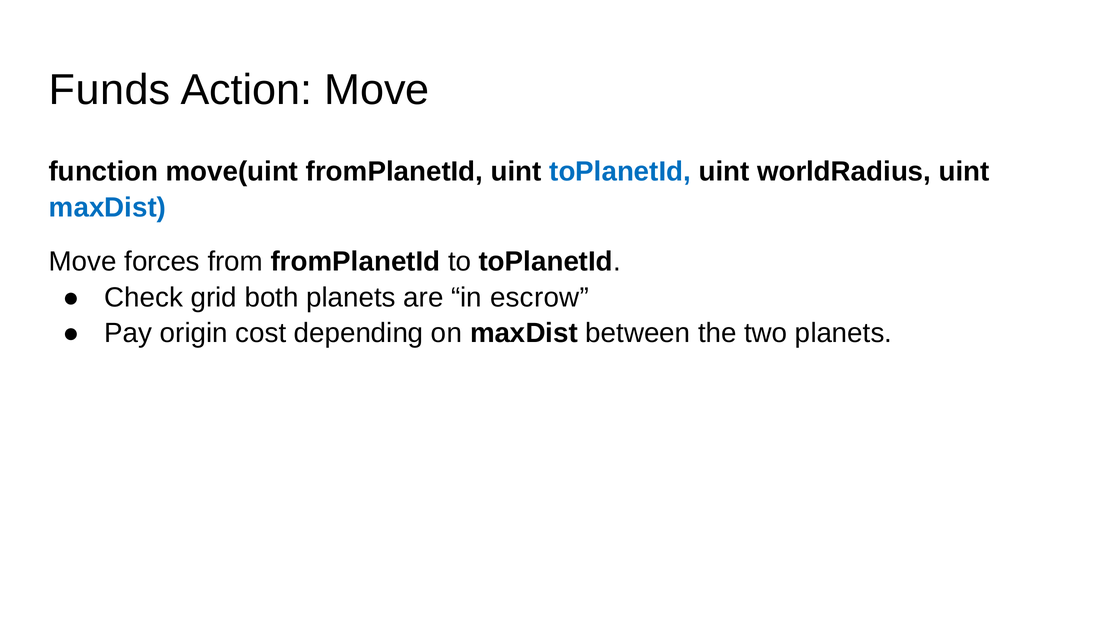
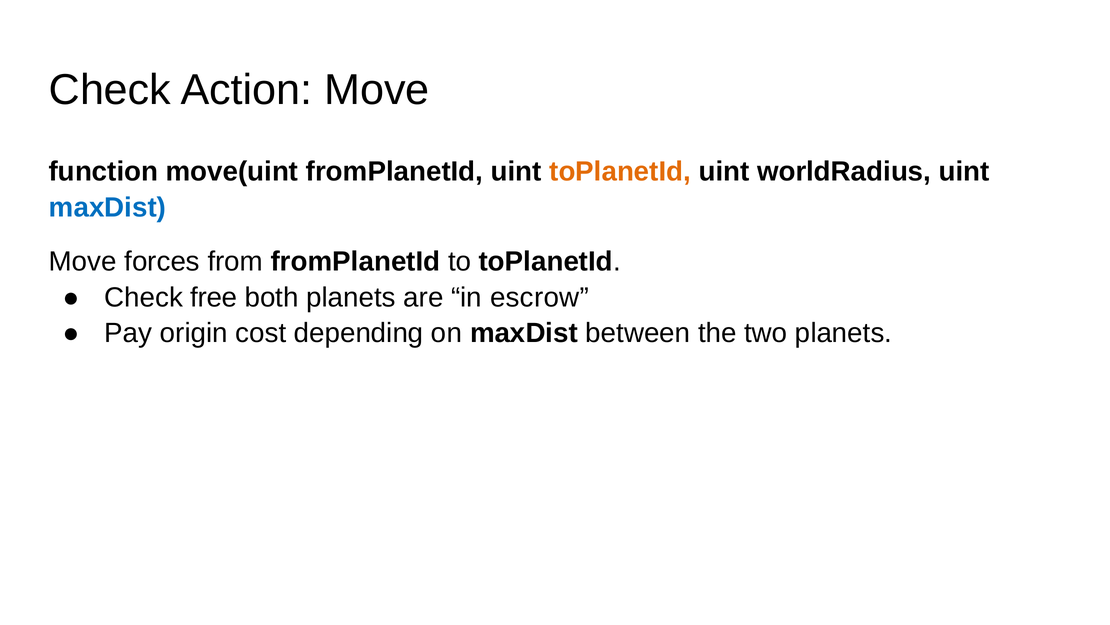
Funds: Funds -> Check (110, 90)
toPlanetId colour: blue -> orange (620, 172)
grid: grid -> free (214, 297)
